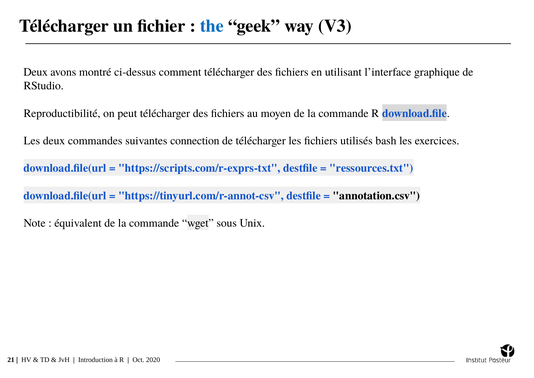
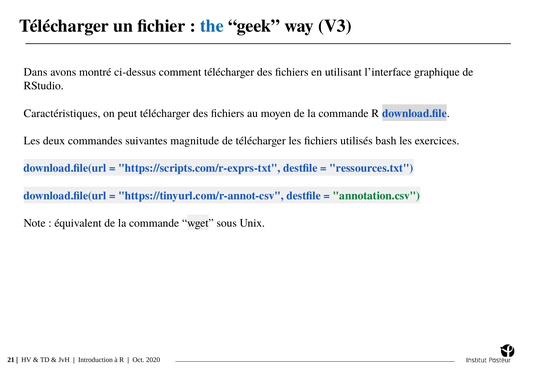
Deux: Deux -> Dans (36, 72)
Reproductibilité: Reproductibilité -> Caractéristiques (62, 113)
connection: connection -> magnitude (195, 141)
annotation.csv colour: black -> green (377, 195)
